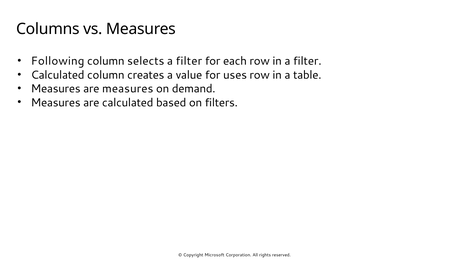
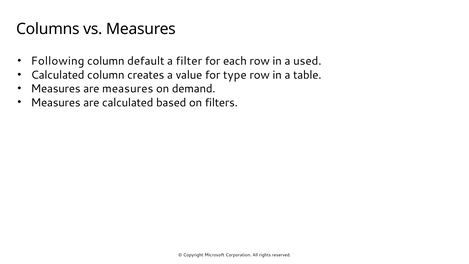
selects: selects -> default (146, 61)
in a filter: filter -> used (307, 61)
uses: uses -> type (235, 75)
